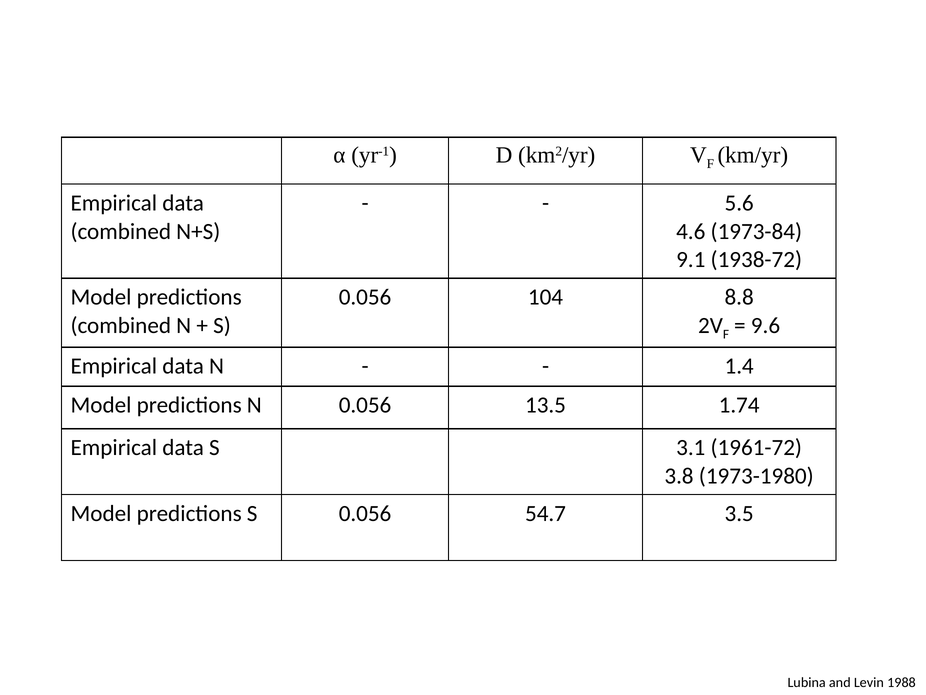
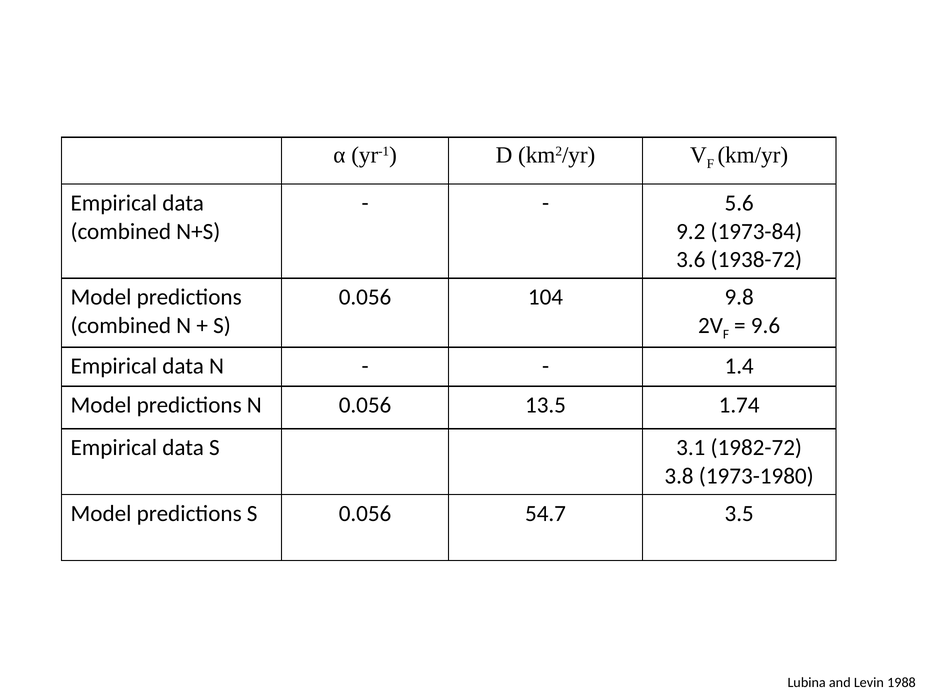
4.6: 4.6 -> 9.2 (691, 231)
9.1: 9.1 -> 3.6 (691, 260)
8.8: 8.8 -> 9.8 (739, 297)
1961-72: 1961-72 -> 1982-72 (756, 447)
